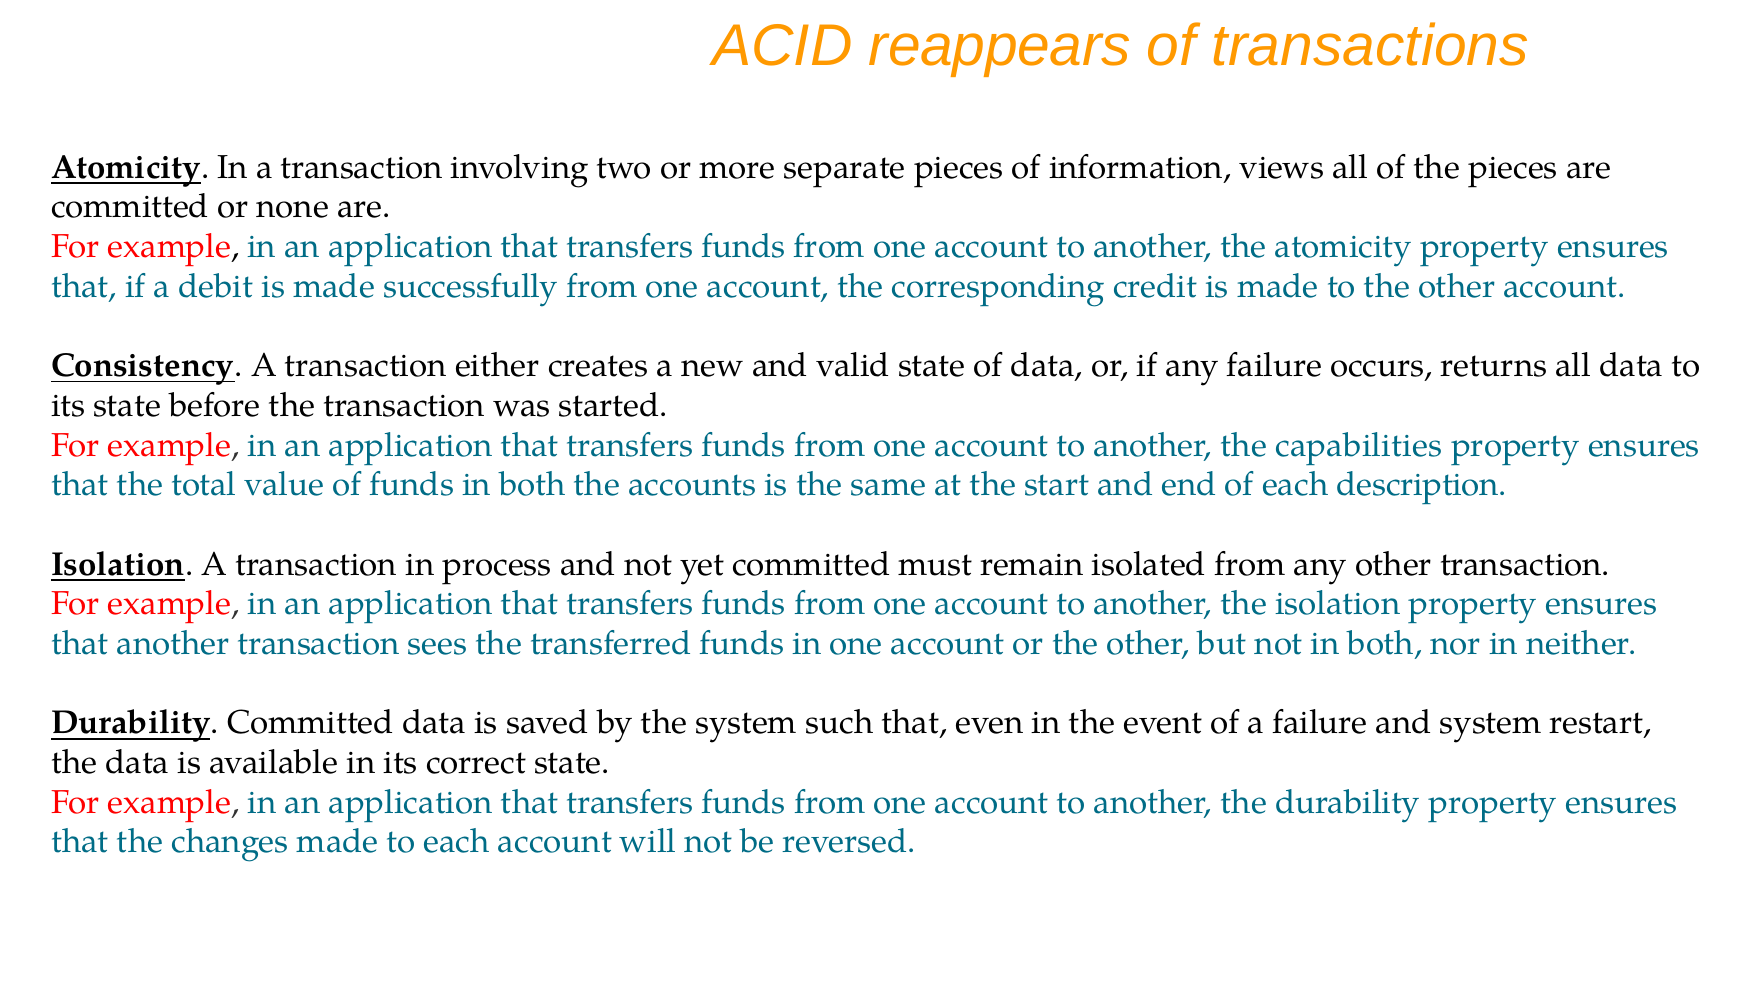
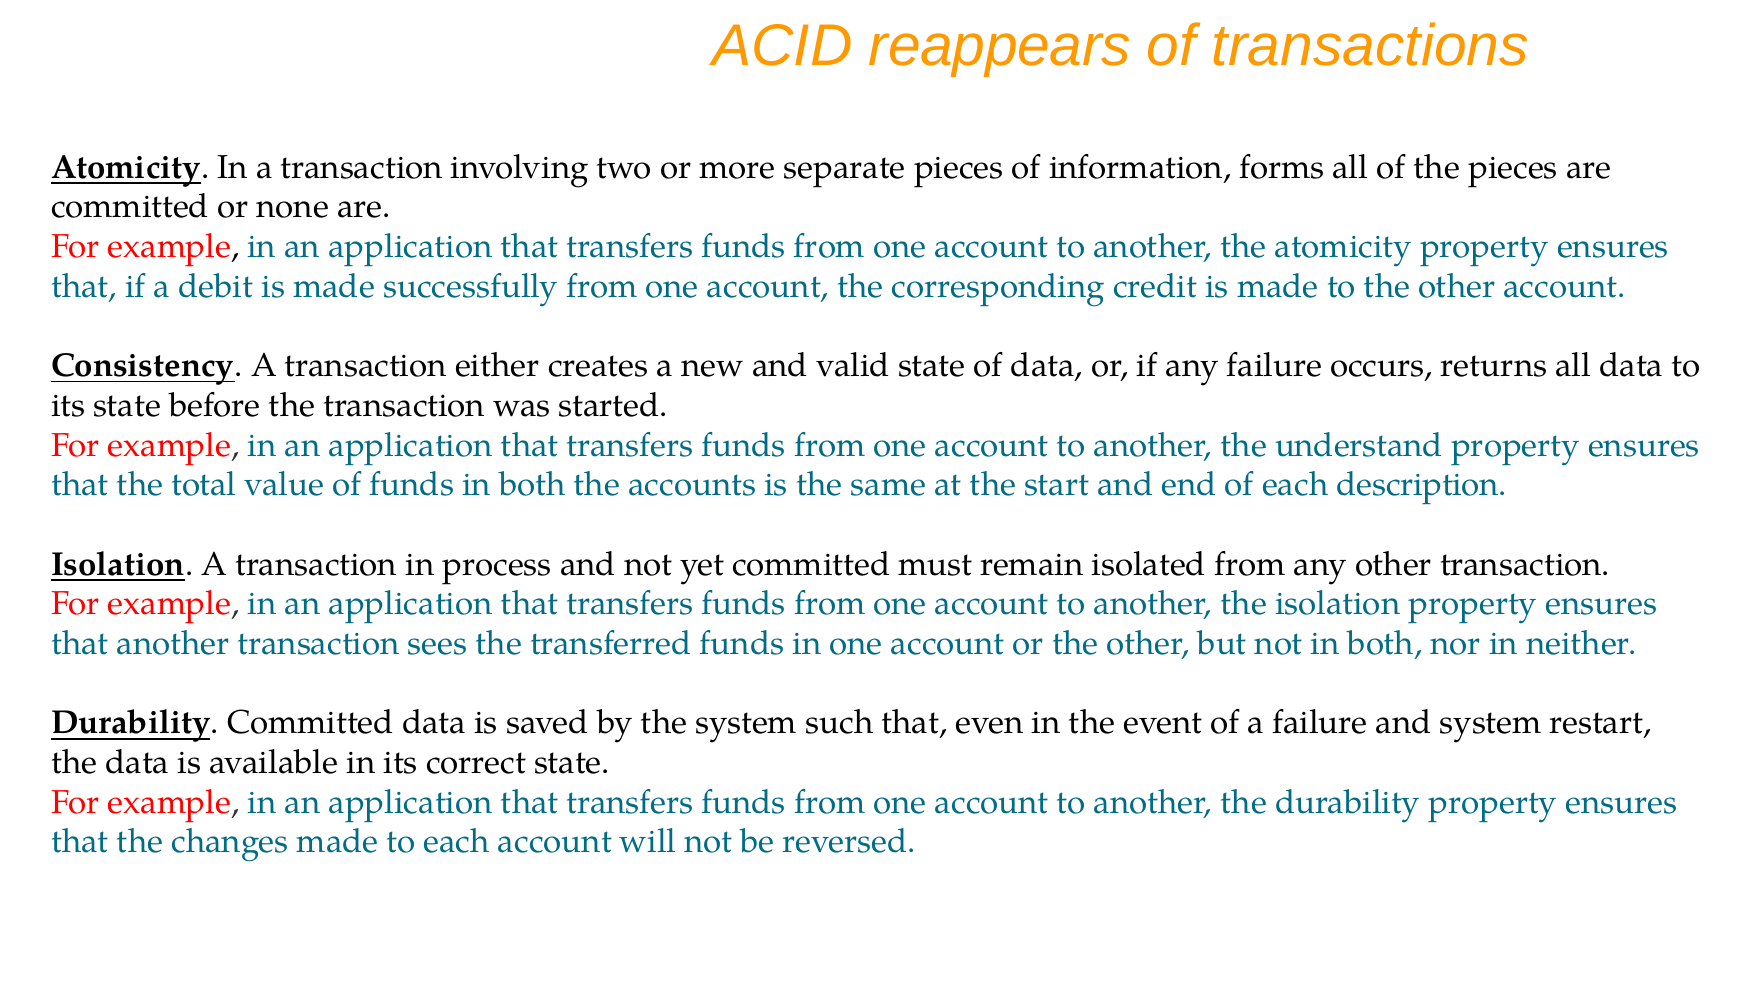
views: views -> forms (1282, 167)
capabilities: capabilities -> understand (1359, 445)
